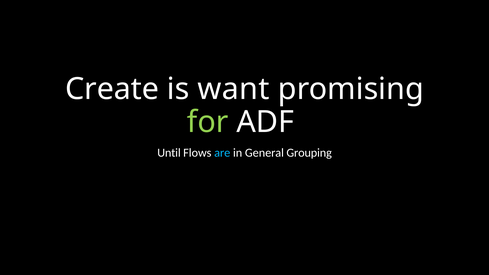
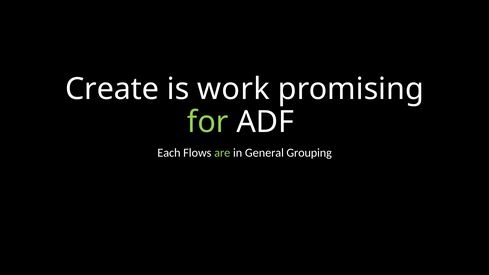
want: want -> work (233, 89)
Until: Until -> Each (169, 153)
are colour: light blue -> light green (222, 153)
